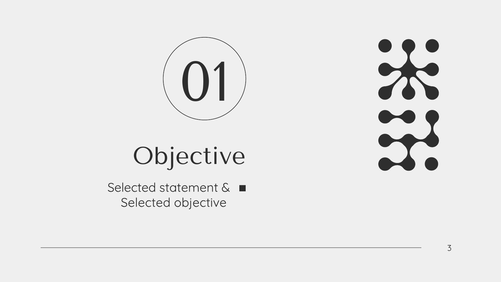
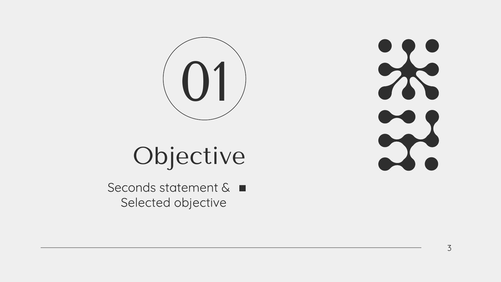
Selected: Selected -> Seconds (132, 188)
